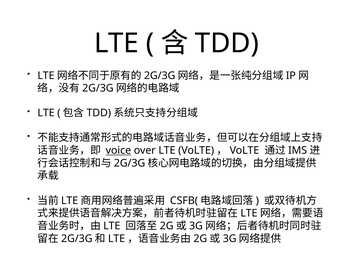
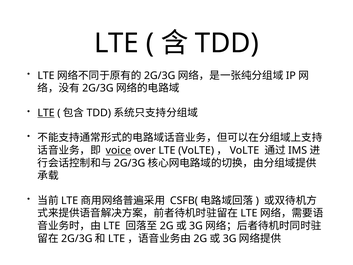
LTE underline: none -> present (46, 113)
